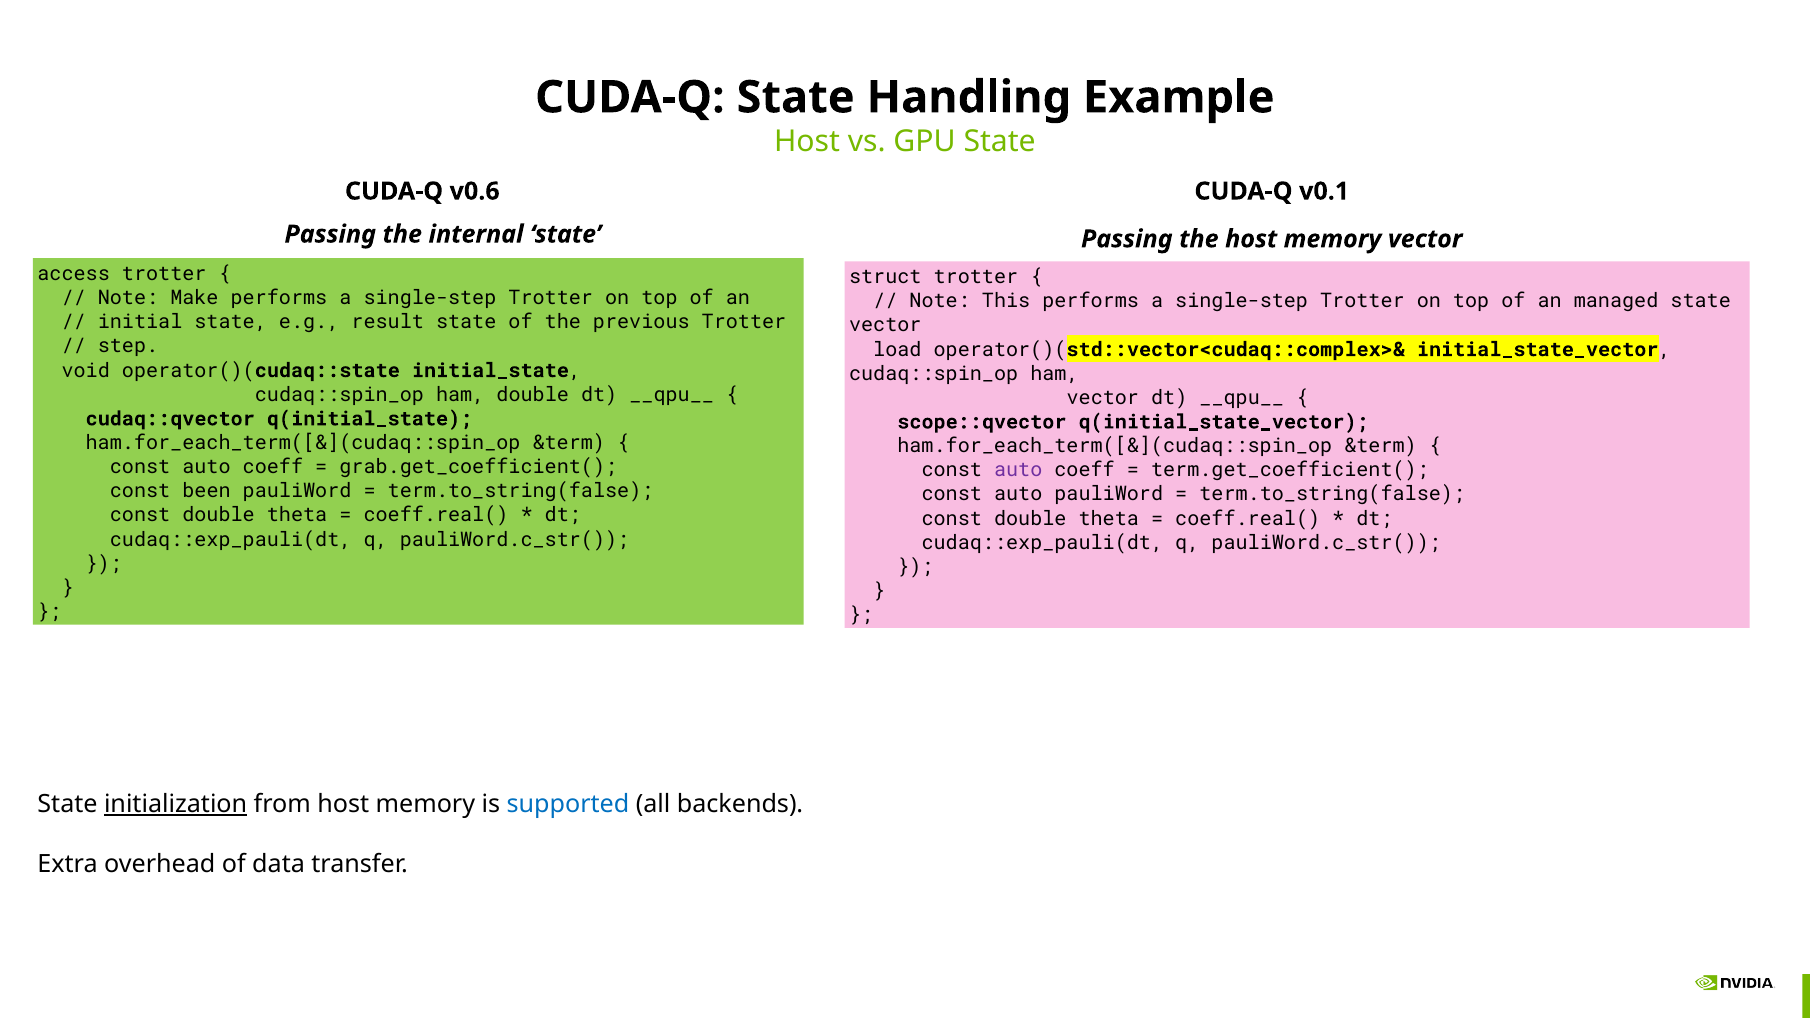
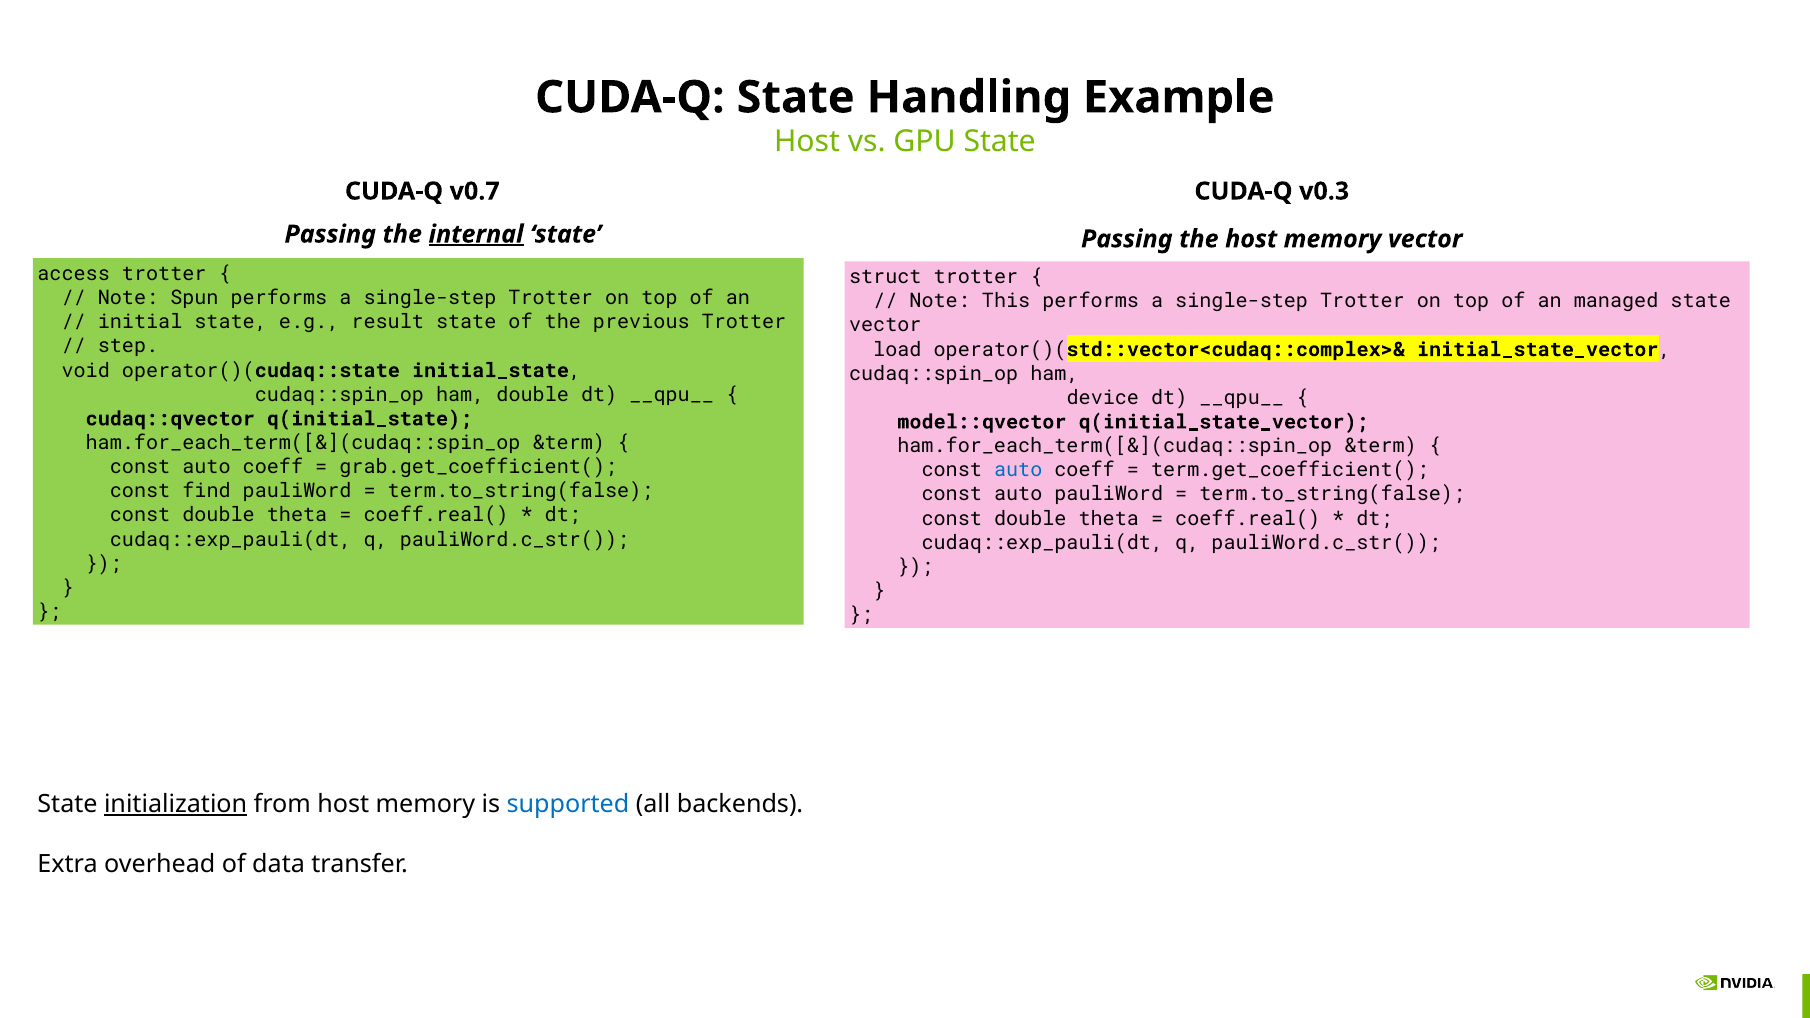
v0.6: v0.6 -> v0.7 (475, 191)
v0.1: v0.1 -> v0.3 (1324, 191)
internal underline: none -> present (476, 234)
Make: Make -> Spun (194, 298)
vector: vector -> device (1103, 398)
scope::qvector: scope::qvector -> model::qvector (982, 422)
auto colour: purple -> blue (1018, 470)
been: been -> find (207, 491)
